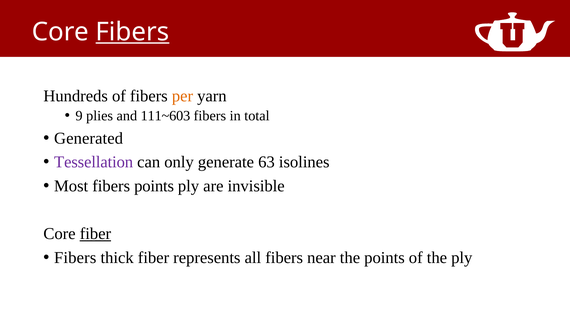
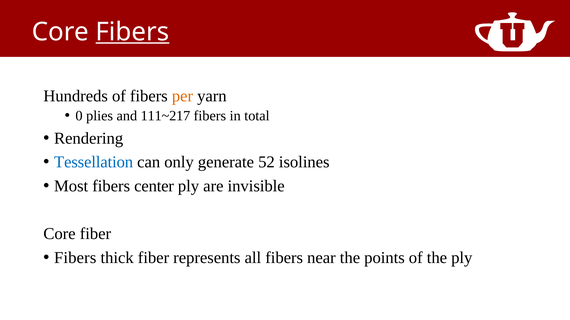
9: 9 -> 0 (79, 116)
111~603: 111~603 -> 111~217 (165, 116)
Generated: Generated -> Rendering (89, 139)
Tessellation colour: purple -> blue (94, 162)
63: 63 -> 52 (266, 162)
fibers points: points -> center (154, 186)
fiber underline: present -> none (95, 234)
